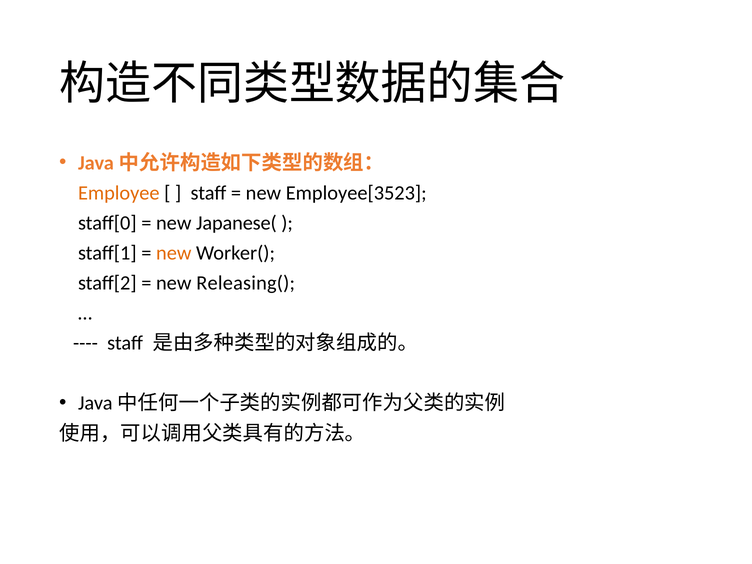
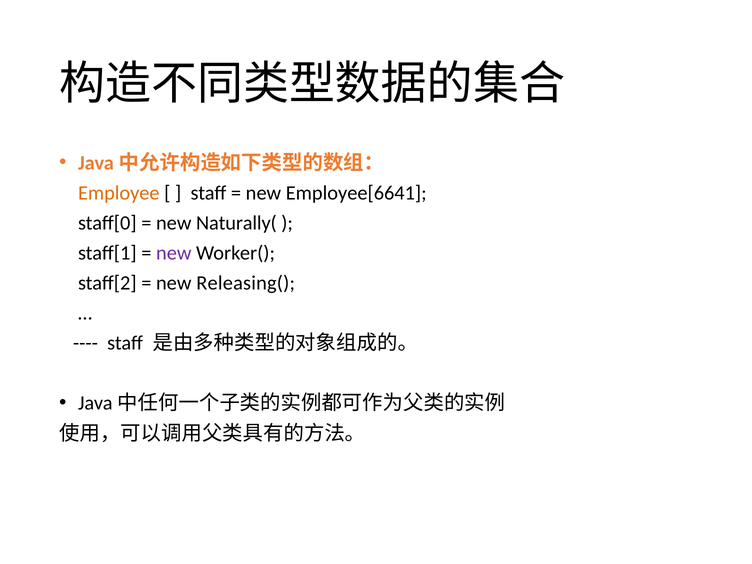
Employee[3523: Employee[3523 -> Employee[6641 (356, 193)
Japanese(: Japanese( -> Naturally( (236, 223)
new colour: orange -> purple (174, 253)
